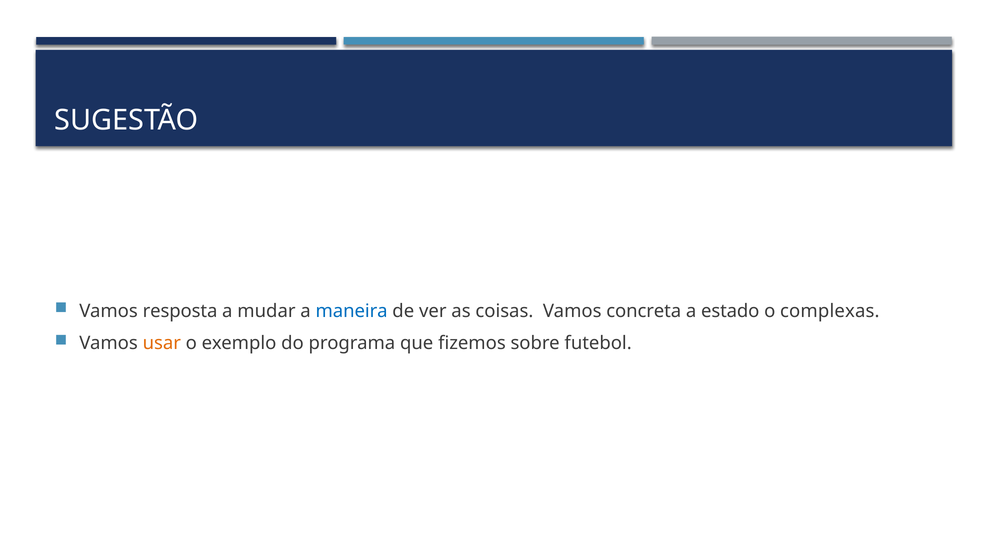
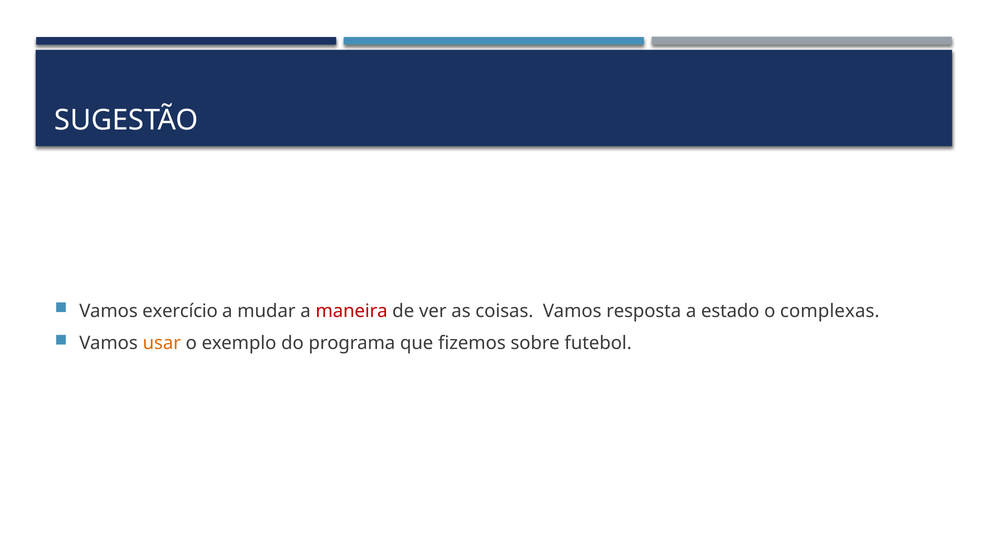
resposta: resposta -> exercício (180, 311)
maneira colour: blue -> red (352, 311)
concreta: concreta -> resposta (644, 311)
